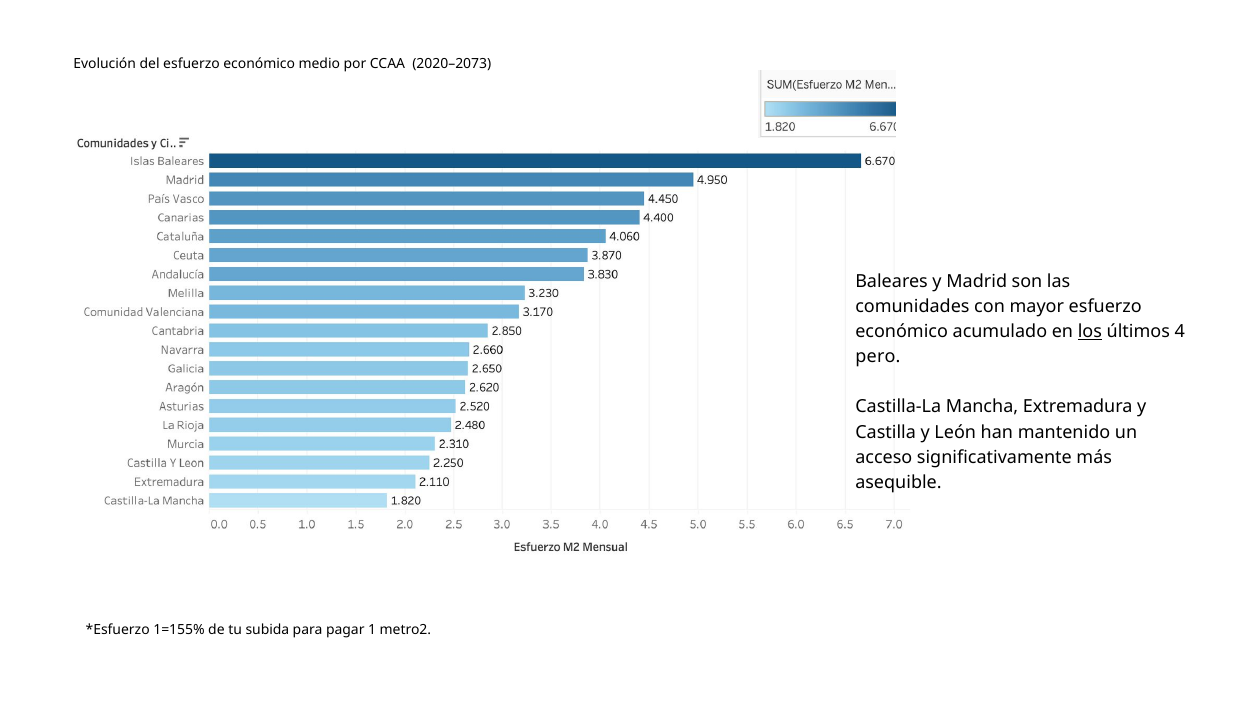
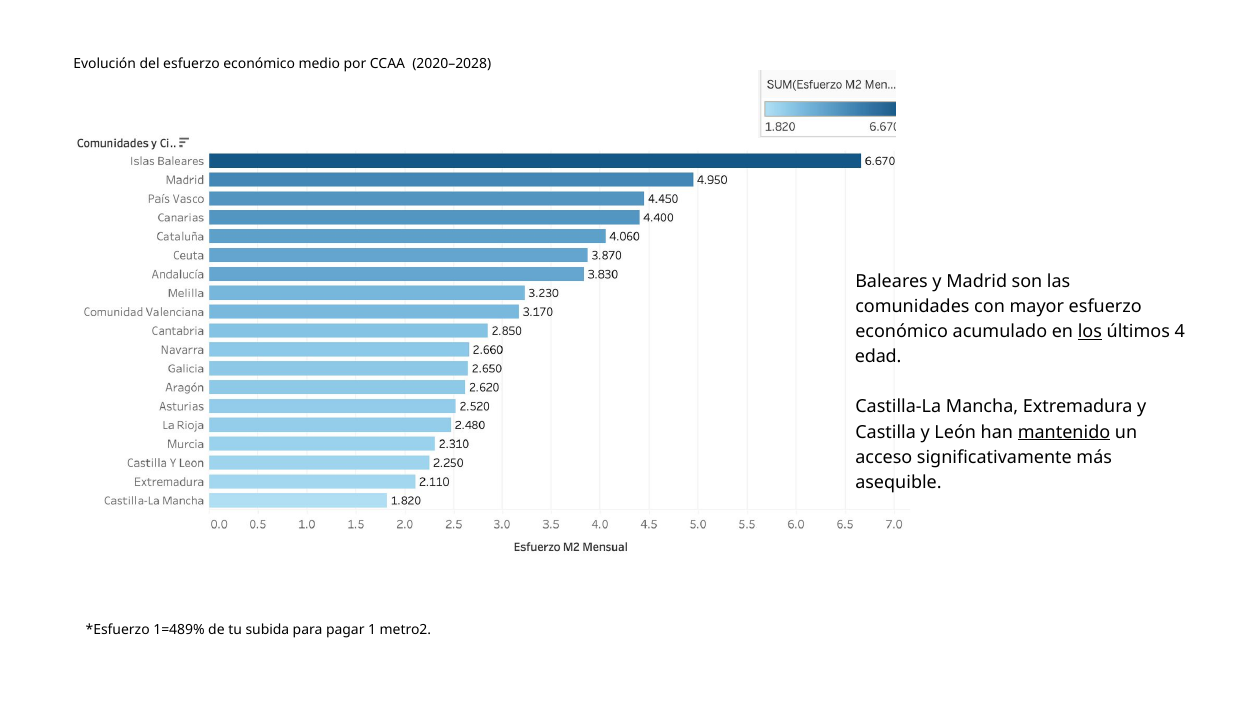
2020–2073: 2020–2073 -> 2020–2028 (452, 64)
pero: pero -> edad (878, 357)
mantenido underline: none -> present (1064, 432)
1=155%: 1=155% -> 1=489% (179, 630)
